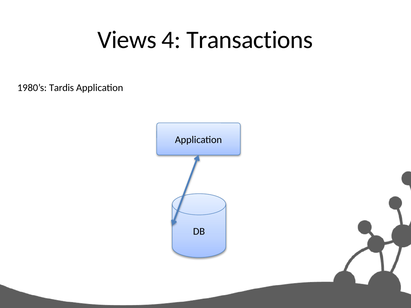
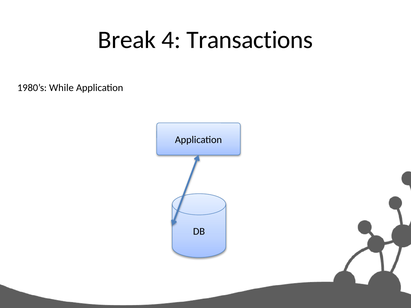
Views: Views -> Break (127, 40)
Tardis: Tardis -> While (61, 88)
